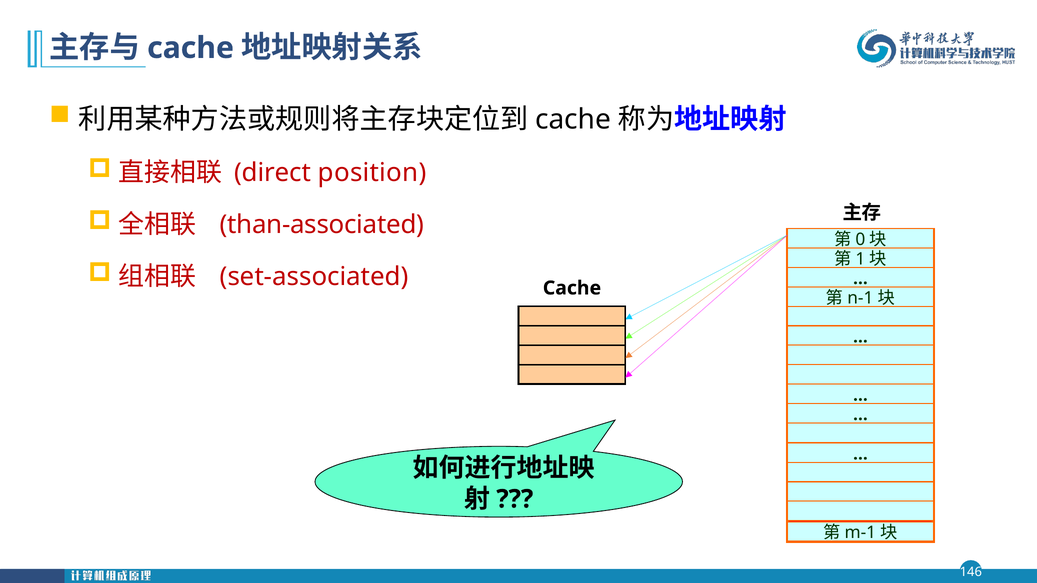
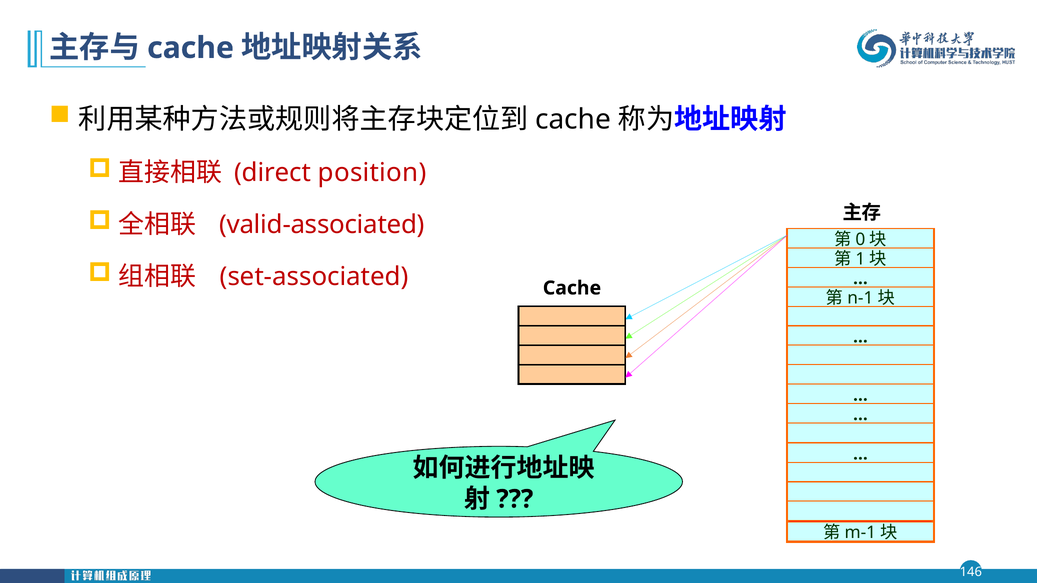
than-associated: than-associated -> valid-associated (322, 225)
